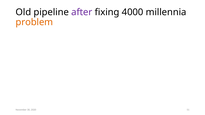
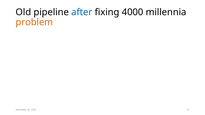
after colour: purple -> blue (82, 12)
